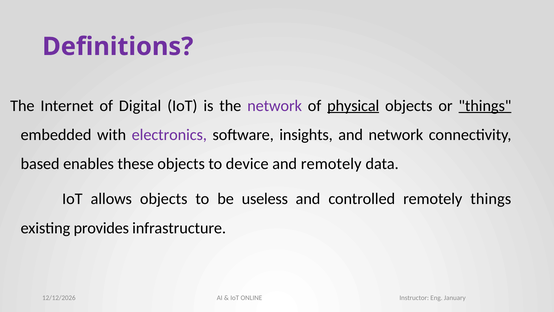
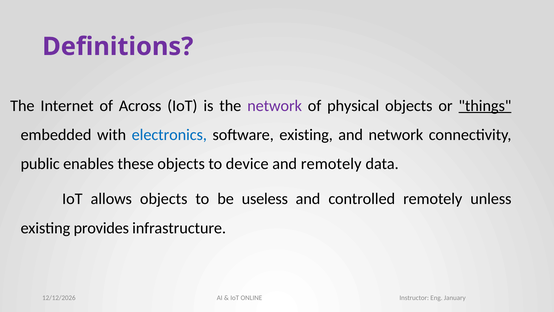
Digital: Digital -> Across (140, 106)
physical underline: present -> none (353, 106)
electronics colour: purple -> blue (169, 135)
software insights: insights -> existing (306, 135)
based: based -> public (40, 164)
remotely things: things -> unless (491, 199)
